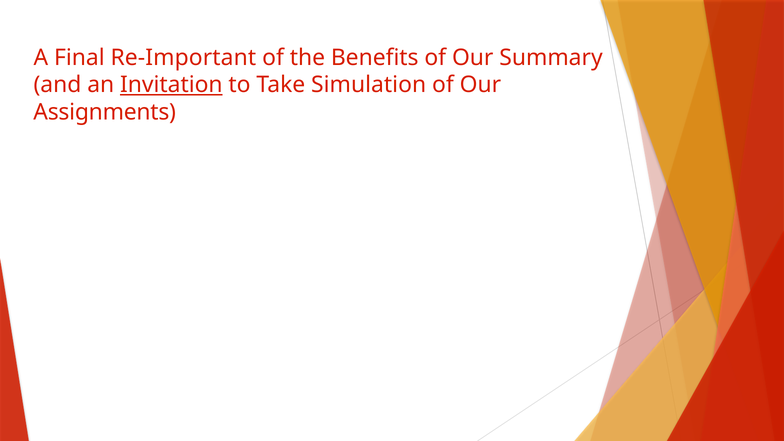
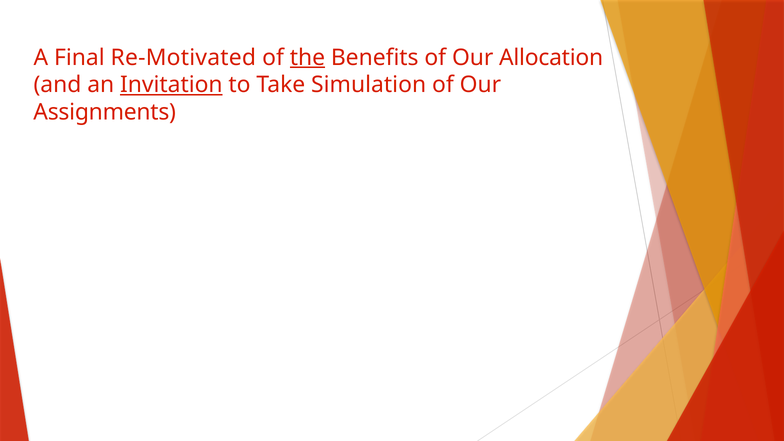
Re-Important: Re-Important -> Re-Motivated (183, 57)
the underline: none -> present (307, 57)
Summary: Summary -> Allocation (551, 57)
